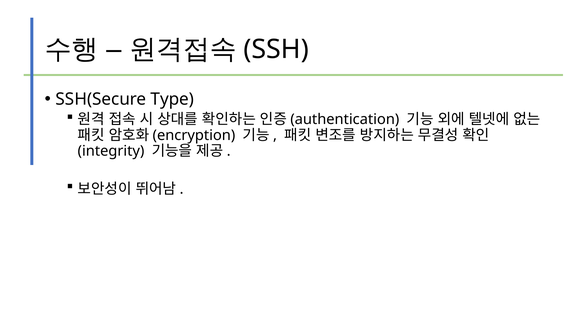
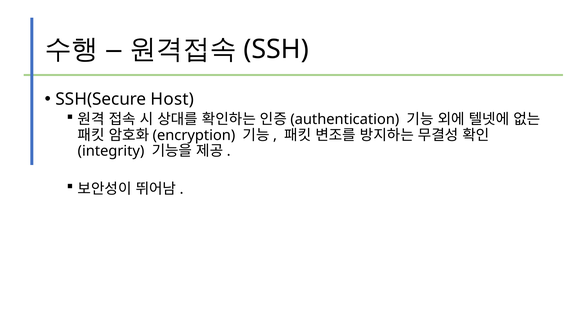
Type: Type -> Host (172, 99)
